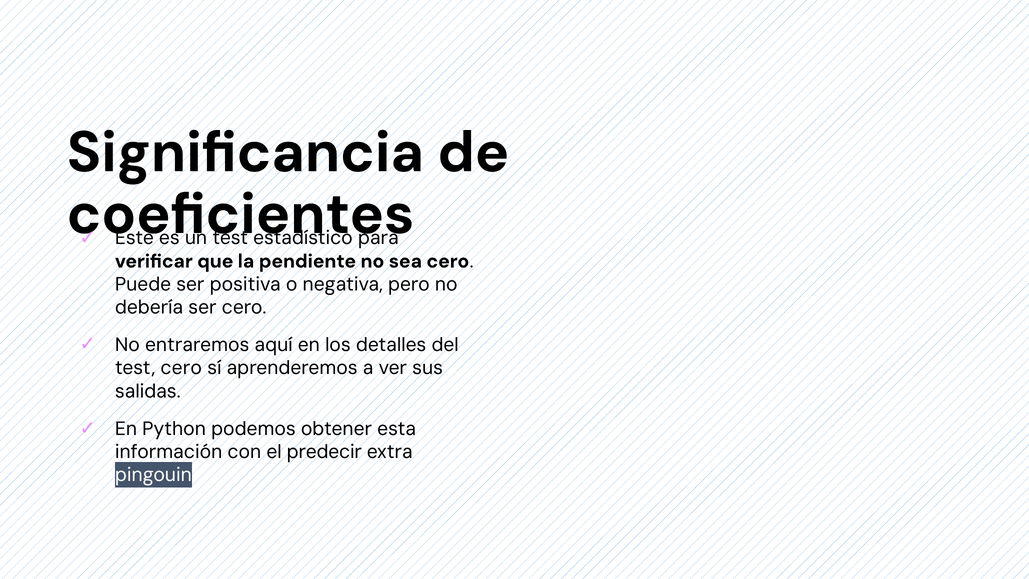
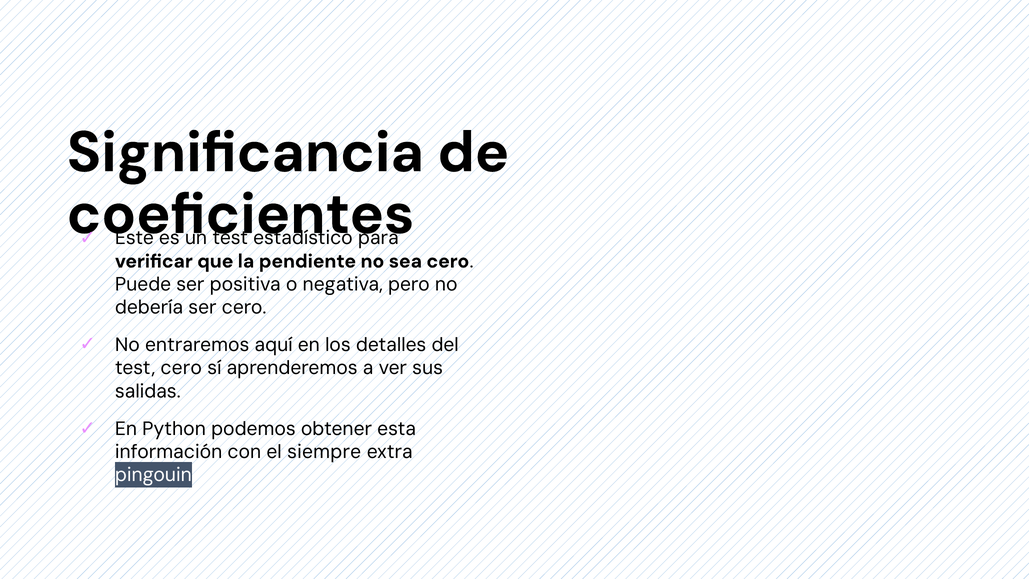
predecir: predecir -> siempre (324, 452)
